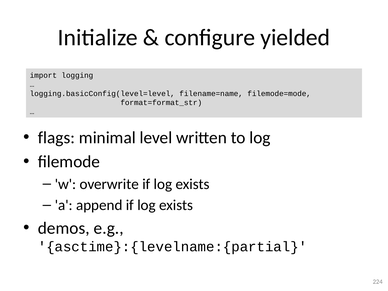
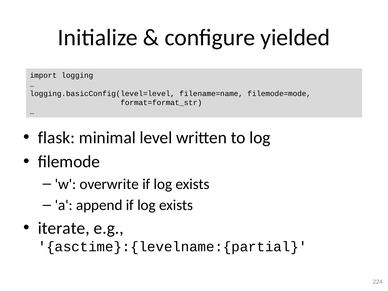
flags: flags -> flask (56, 138)
demos: demos -> iterate (64, 228)
